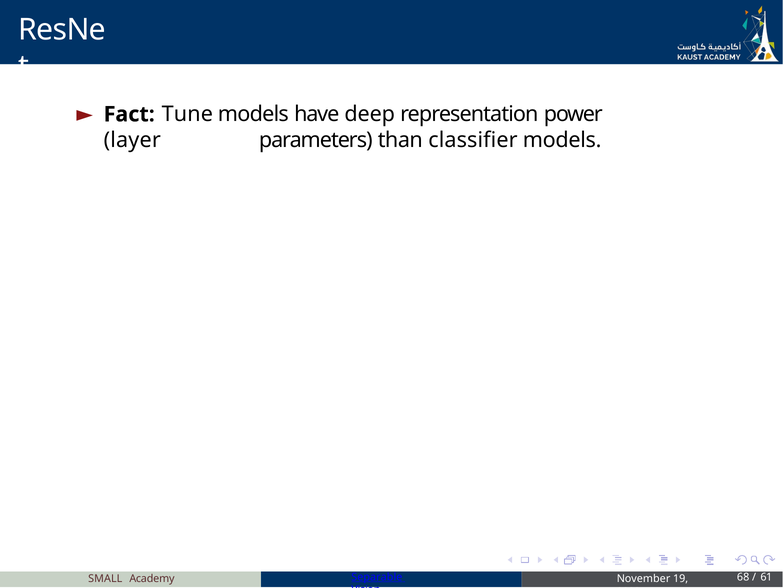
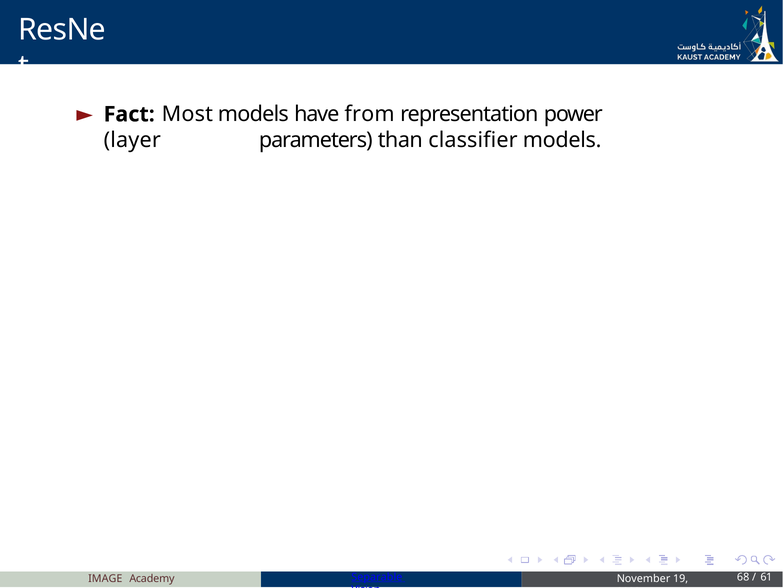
Tune: Tune -> Most (187, 114)
deep: deep -> from (370, 114)
SMALL: SMALL -> IMAGE (105, 579)
